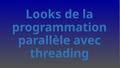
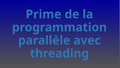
Looks: Looks -> Prime (44, 14)
